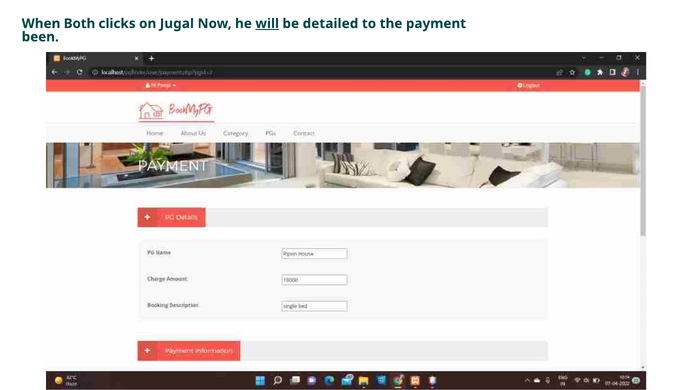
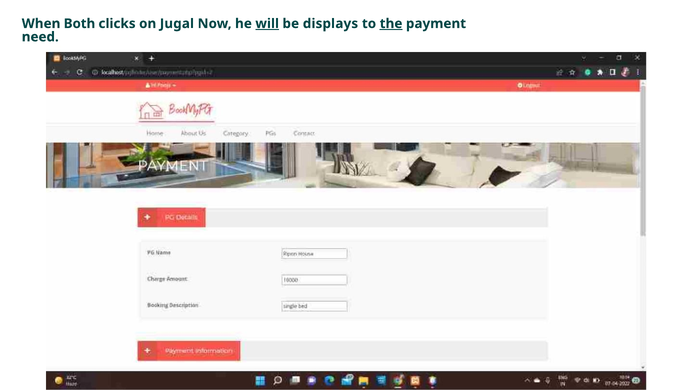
detailed: detailed -> displays (330, 24)
the underline: none -> present (391, 24)
been: been -> need (40, 37)
